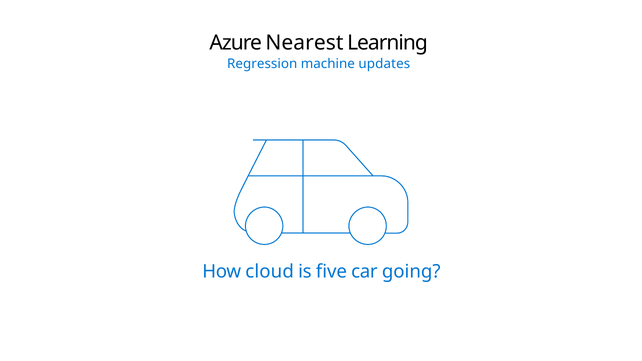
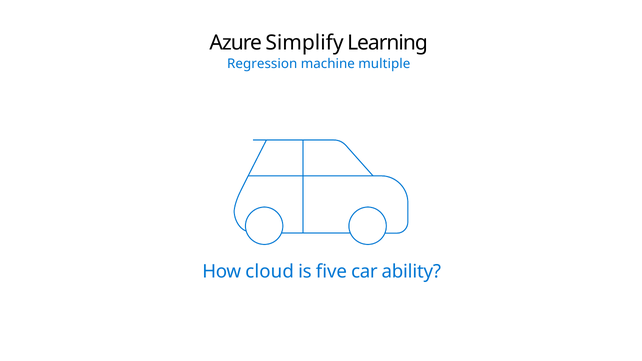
Nearest: Nearest -> Simplify (305, 43)
updates: updates -> multiple (384, 64)
going: going -> ability (411, 272)
